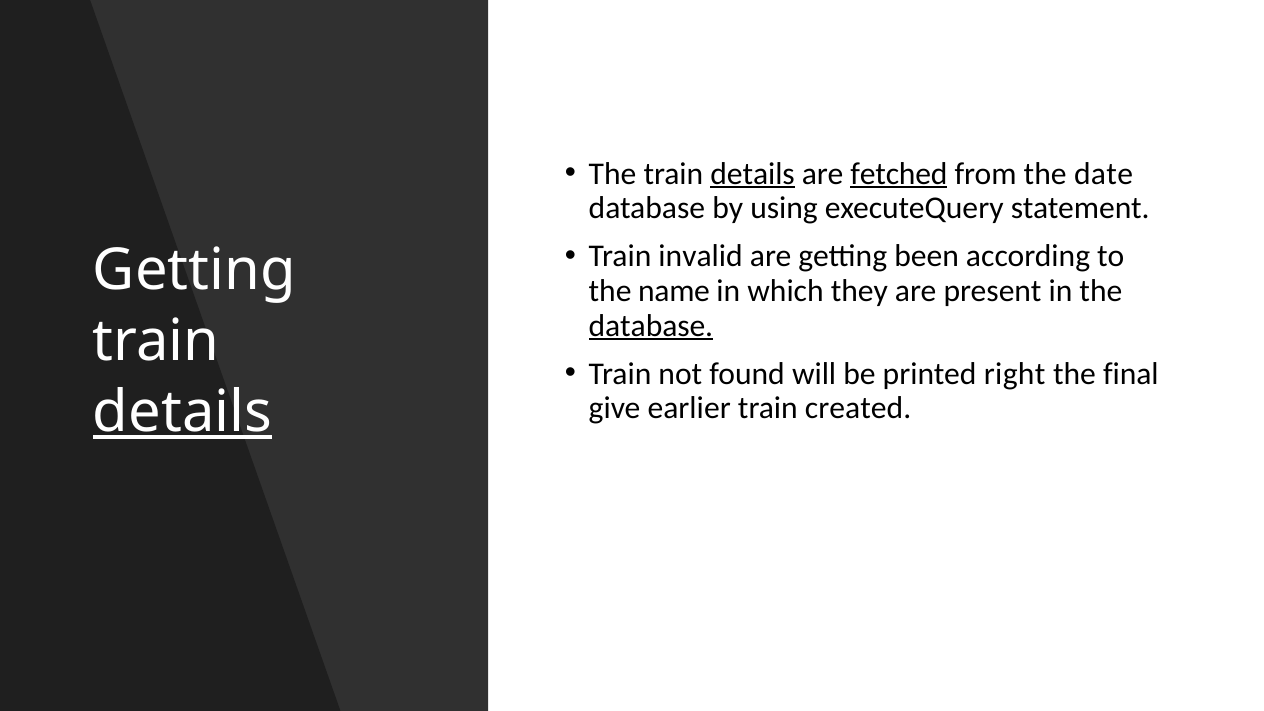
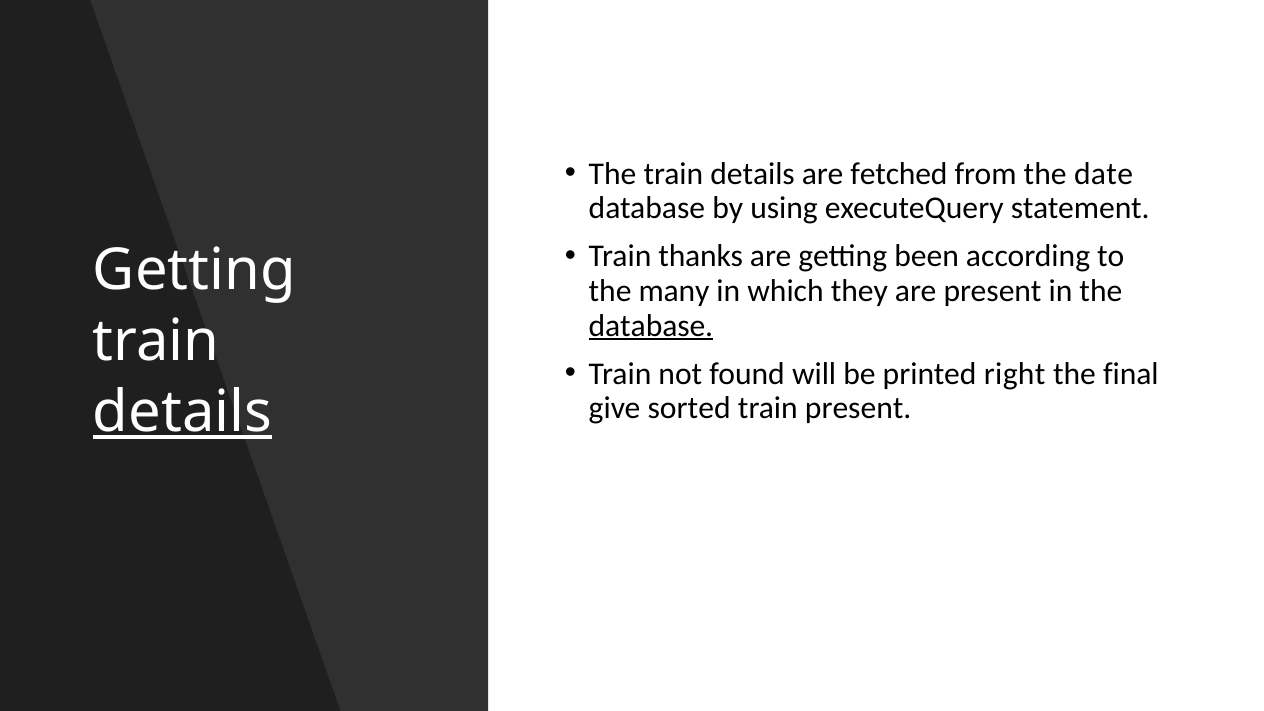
details underline: present -> none (753, 174)
fetched underline: present -> none (899, 174)
invalid: invalid -> thanks (701, 256)
name: name -> many (674, 291)
earlier: earlier -> sorted (689, 408)
train created: created -> present (858, 408)
